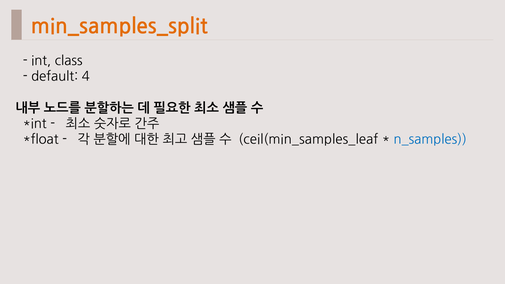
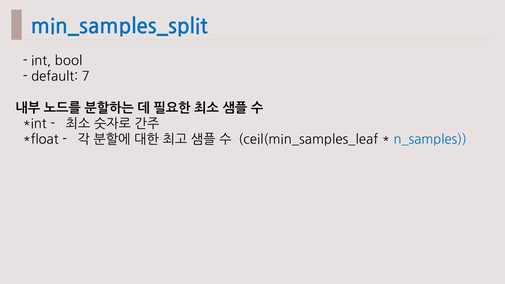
min_samples_split colour: orange -> blue (119, 26)
class: class -> bool (69, 61)
4: 4 -> 7 (86, 77)
